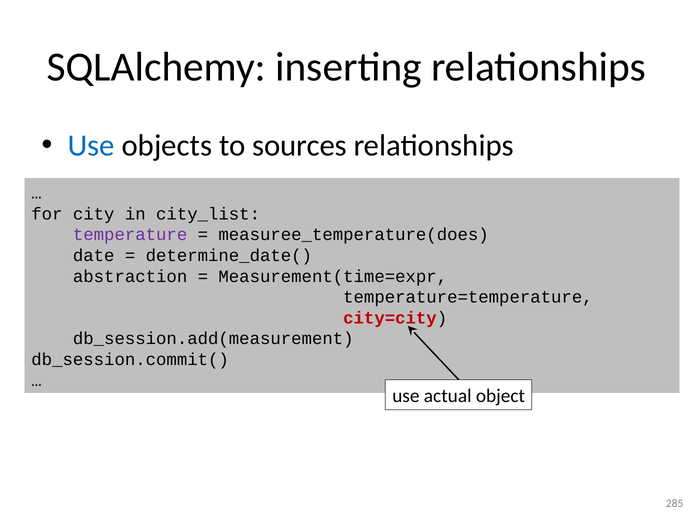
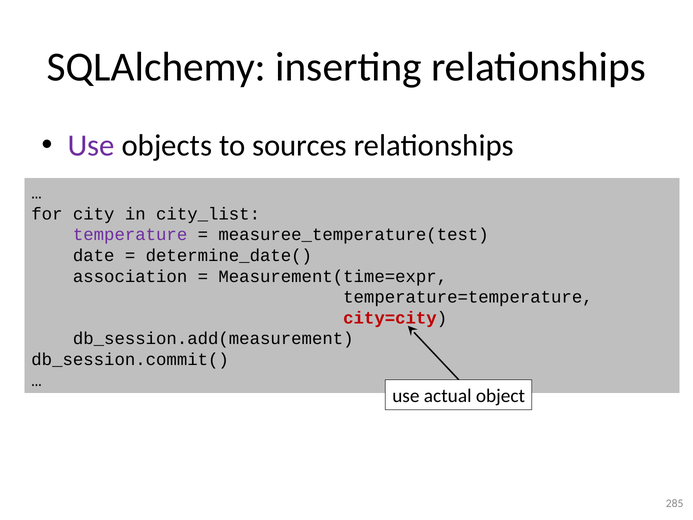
Use colour: blue -> purple (91, 145)
measuree_temperature(does: measuree_temperature(does -> measuree_temperature(test (354, 235)
abstraction: abstraction -> association (130, 276)
